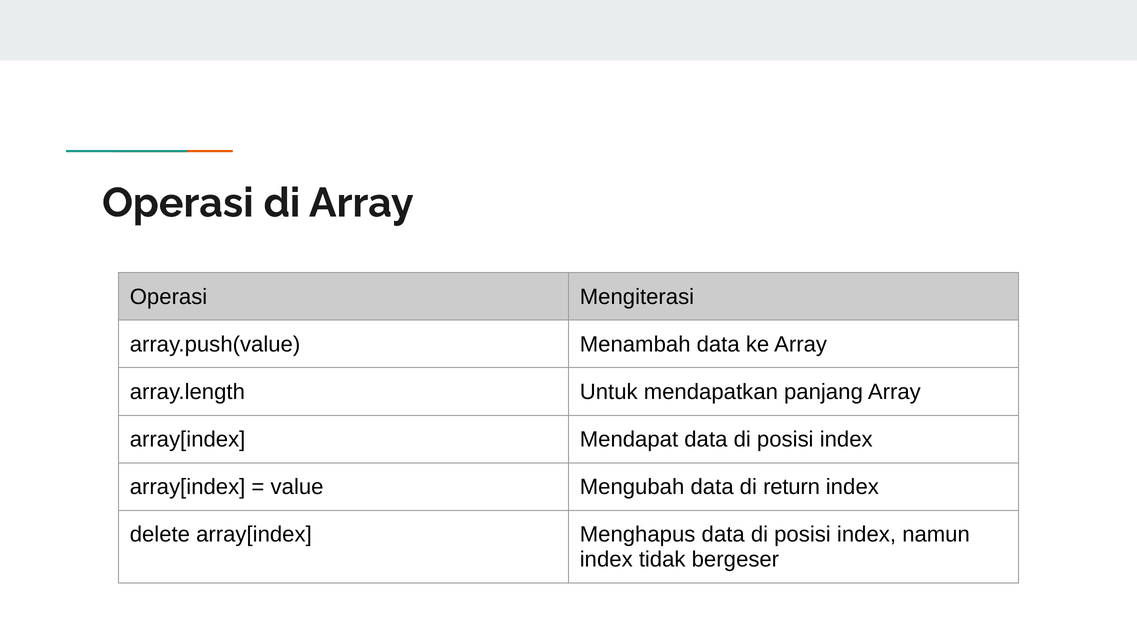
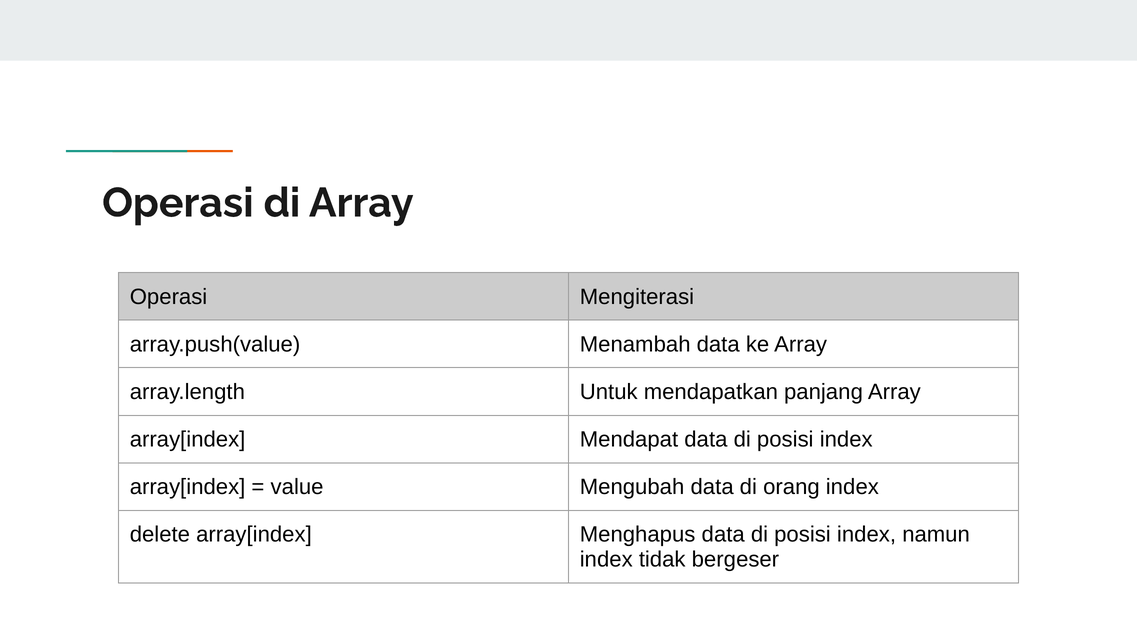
return: return -> orang (791, 487)
